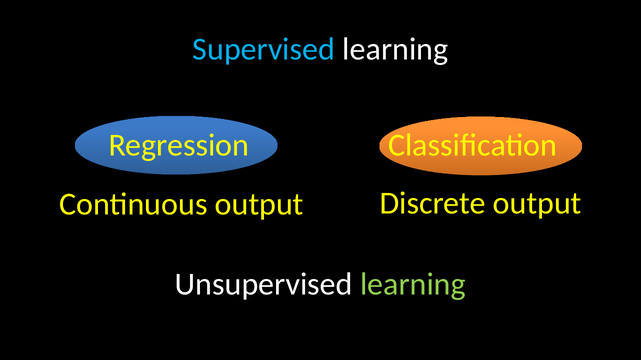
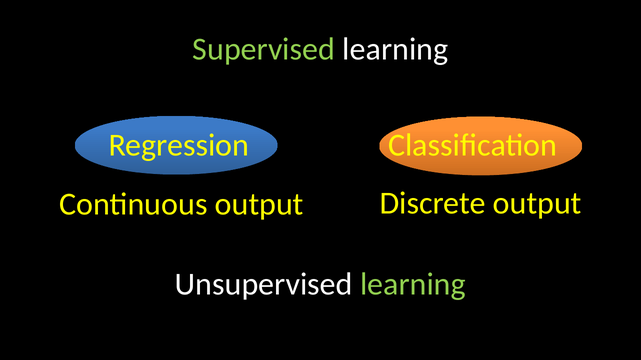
Supervised colour: light blue -> light green (264, 49)
